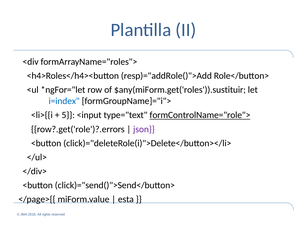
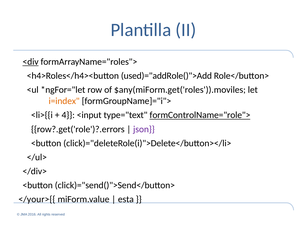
<div underline: none -> present (31, 62)
resp)="addRole()">Add: resp)="addRole()">Add -> used)="addRole()">Add (166, 76)
$any(miForm.get('roles')).sustituir: $any(miForm.get('roles')).sustituir -> $any(miForm.get('roles')).moviles (180, 90)
i=index colour: blue -> orange (64, 101)
5: 5 -> 4 (68, 115)
</page>{{: </page>{{ -> </your>{{ (37, 199)
